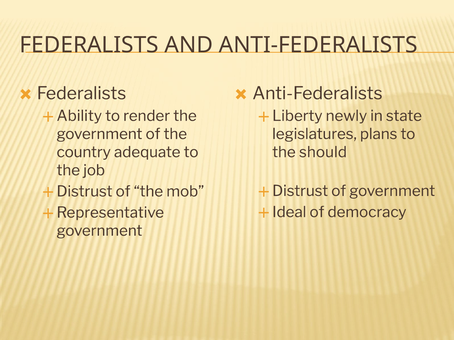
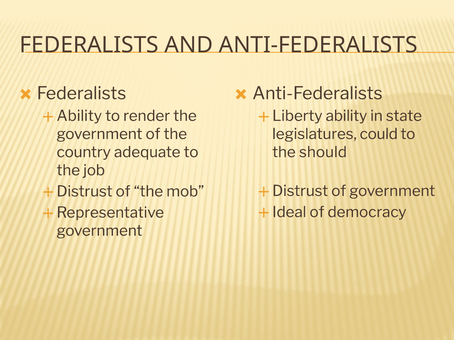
Liberty newly: newly -> ability (346, 116)
plans: plans -> could (379, 134)
